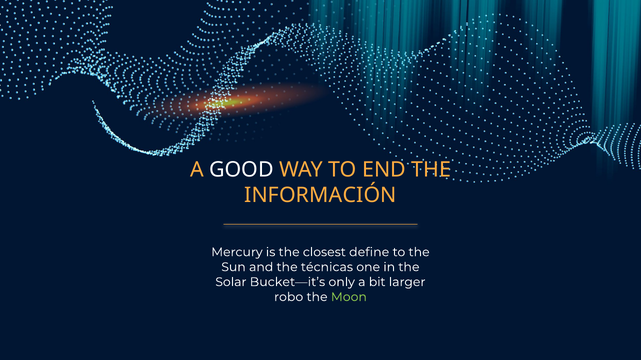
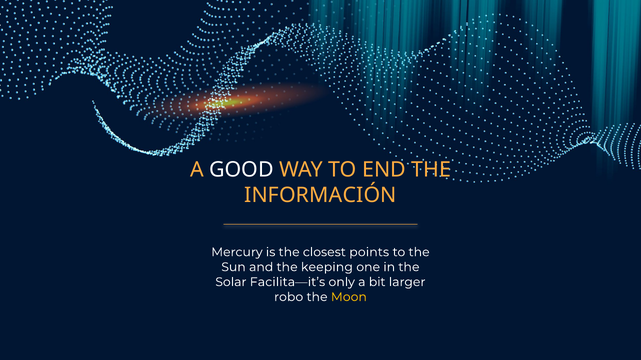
define: define -> points (369, 252)
técnicas: técnicas -> keeping (327, 267)
Bucket—it’s: Bucket—it’s -> Facilita—it’s (287, 282)
Moon colour: light green -> yellow (349, 297)
